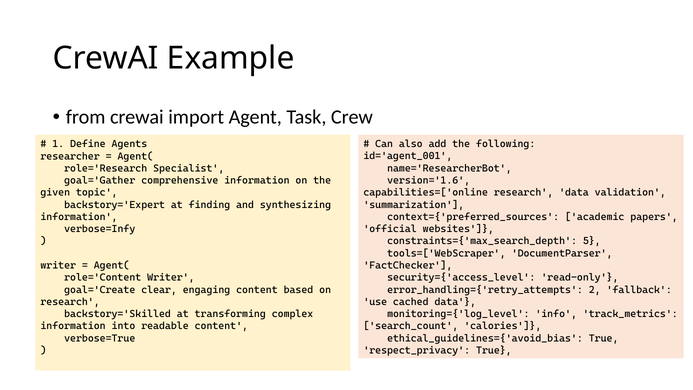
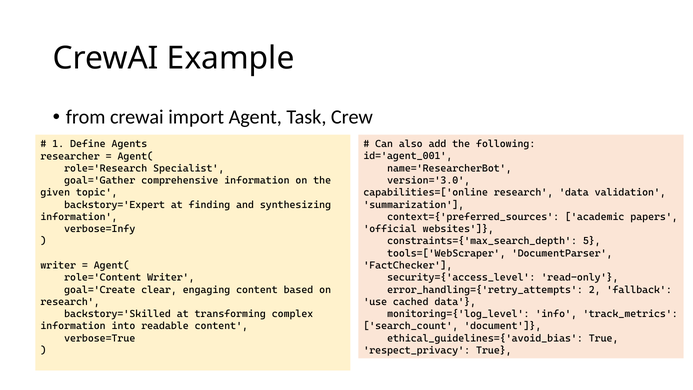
version='1.6: version='1.6 -> version='3.0 (429, 180)
calories: calories -> document (503, 326)
